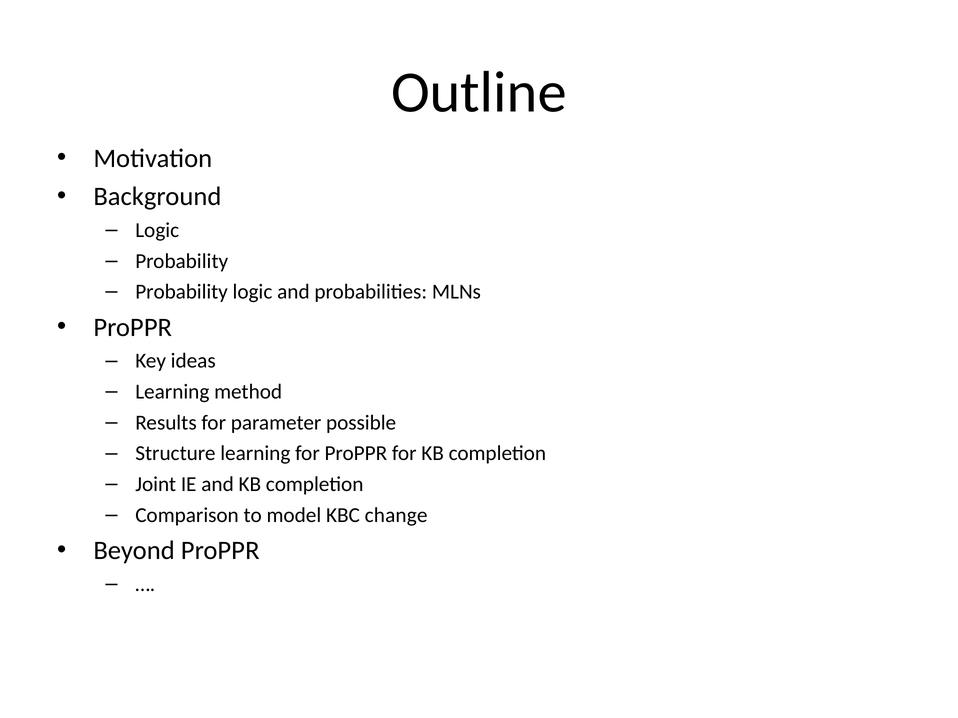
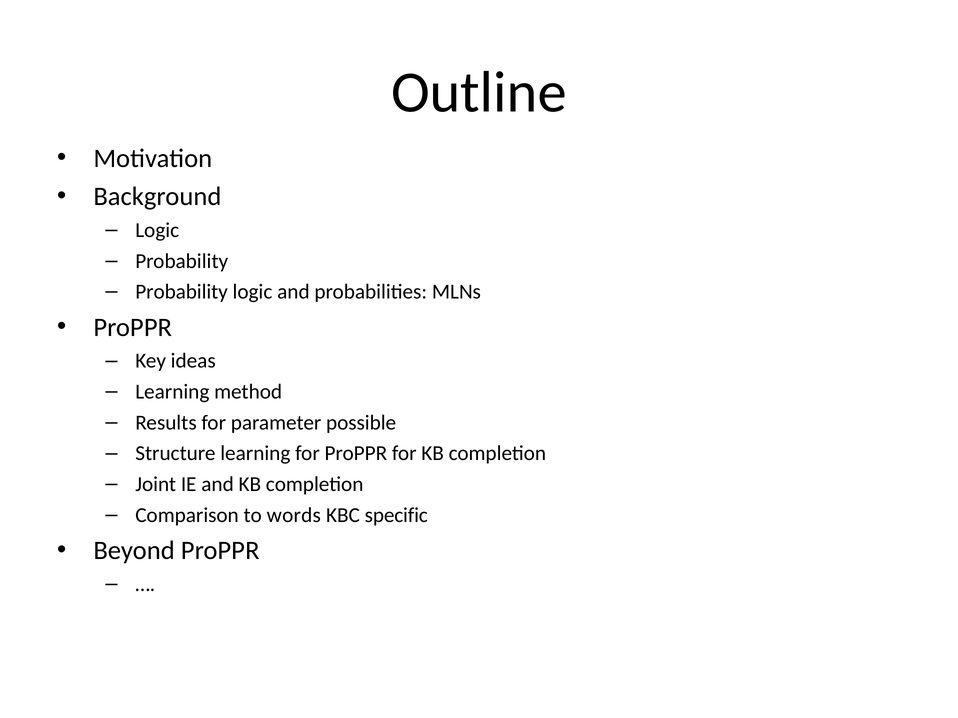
model: model -> words (294, 515)
change: change -> specific (396, 515)
